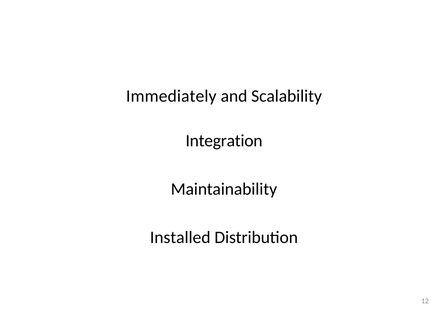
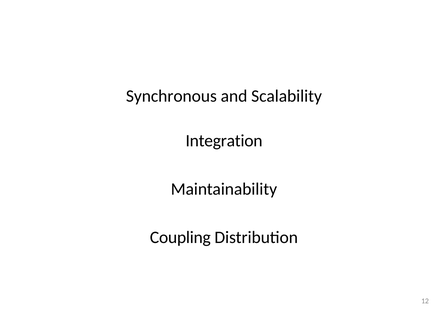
Immediately: Immediately -> Synchronous (171, 96)
Installed: Installed -> Coupling (180, 237)
